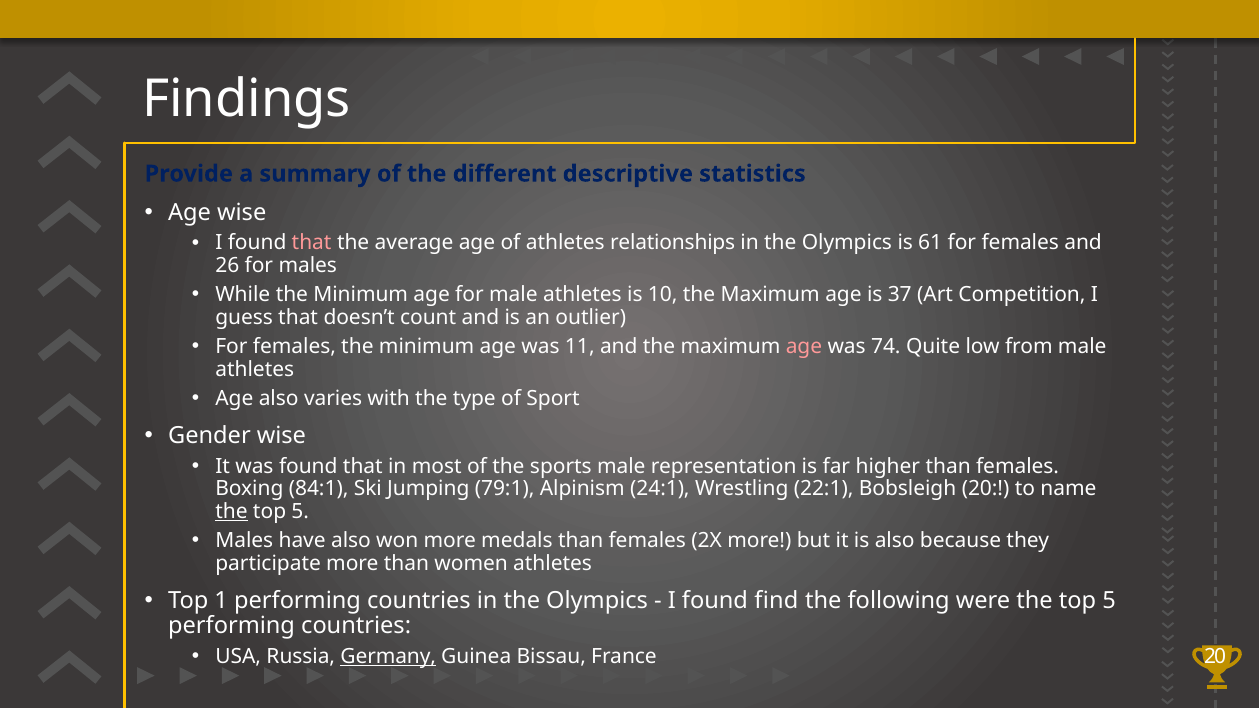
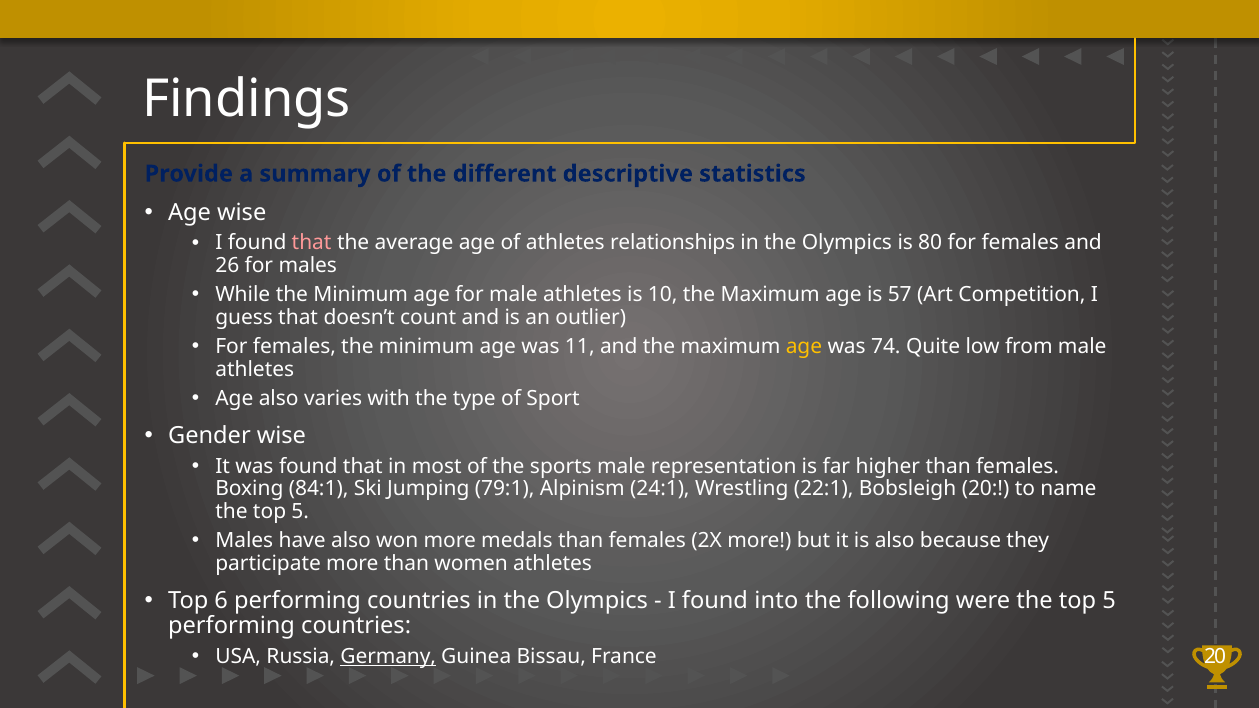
61: 61 -> 80 (930, 243)
37: 37 -> 57 (900, 295)
age colour: pink -> yellow (804, 347)
the underline: present -> none (232, 512)
1: 1 -> 6 (221, 601)
find: find -> into (776, 601)
